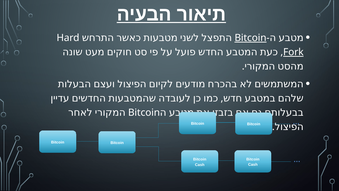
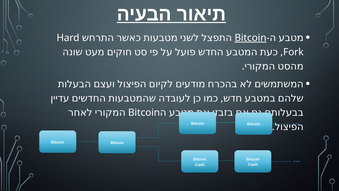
Fork underline: present -> none (293, 52)
